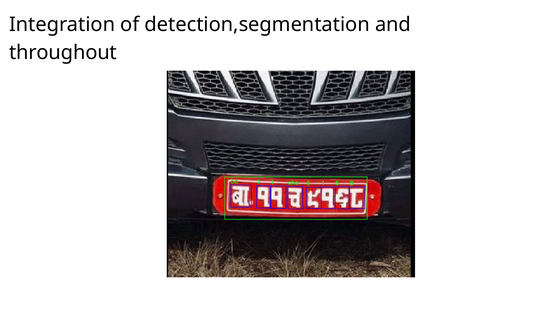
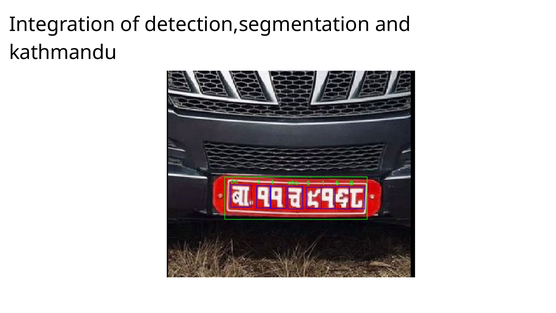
throughout: throughout -> kathmandu (63, 53)
